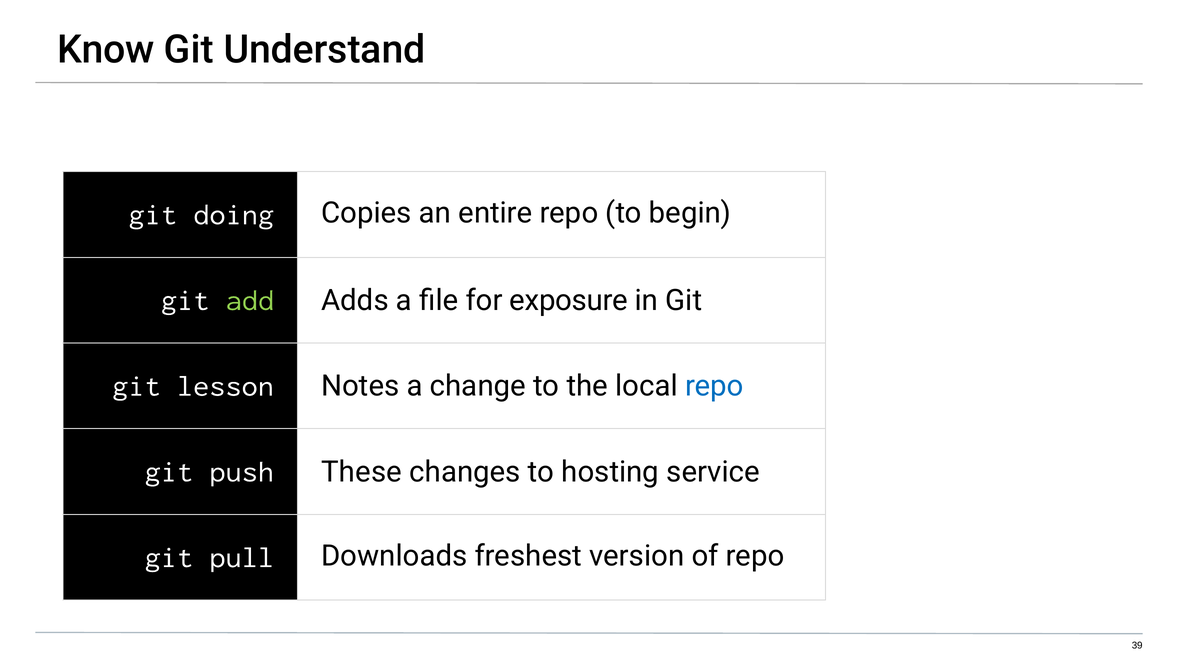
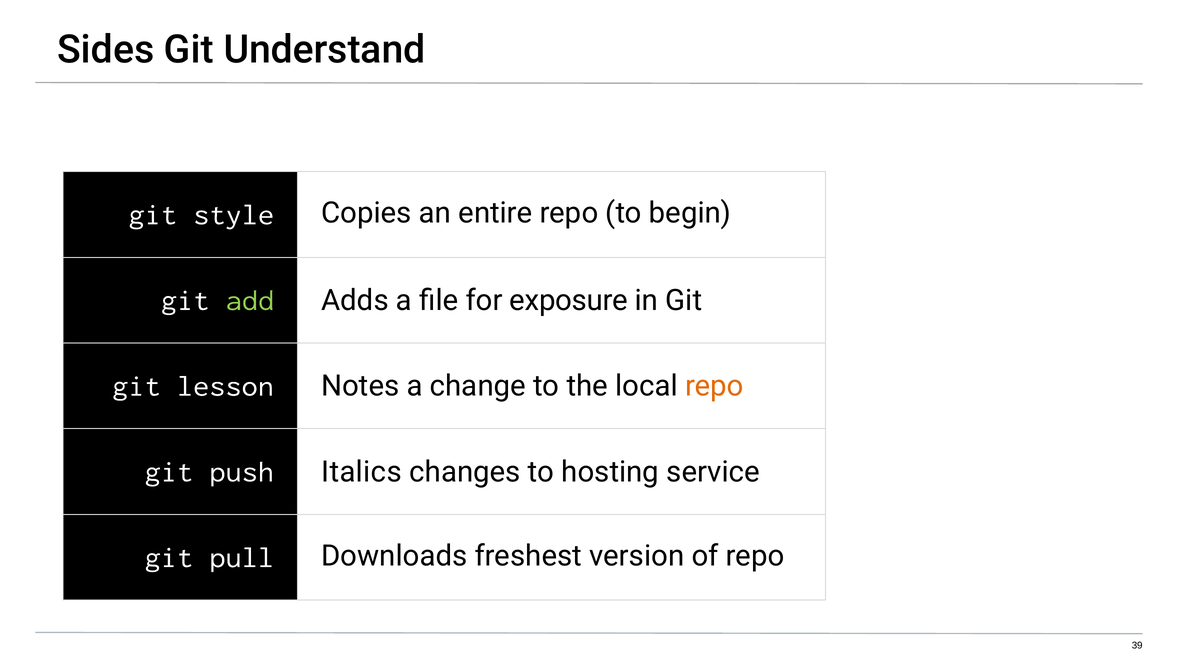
Know: Know -> Sides (106, 50)
doing: doing -> style (234, 214)
repo colour: blue -> orange (714, 386)
These: These -> Italics (362, 472)
